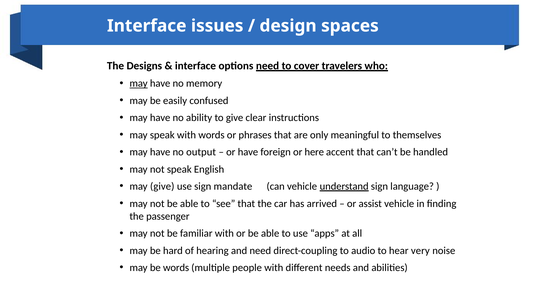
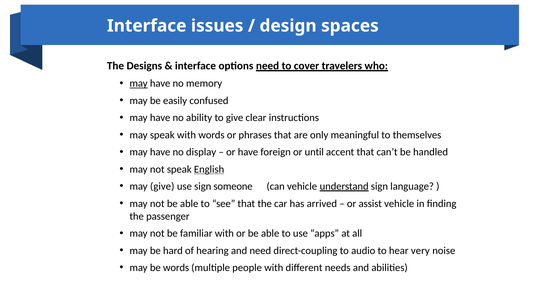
output: output -> display (201, 152)
here: here -> until (314, 152)
English underline: none -> present (209, 169)
mandate: mandate -> someone (233, 186)
